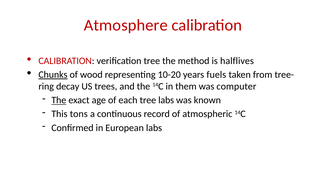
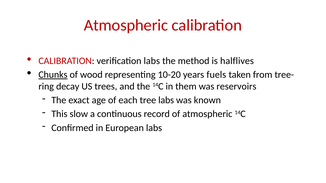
Atmosphere: Atmosphere -> Atmospheric (126, 25)
verification tree: tree -> labs (152, 61)
computer: computer -> reservoirs (236, 87)
The underline: present -> none (59, 100)
tons: tons -> slow (79, 114)
